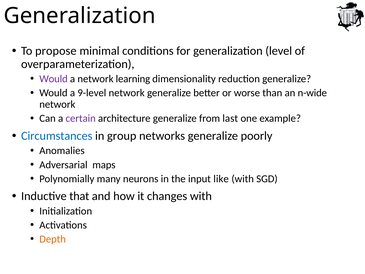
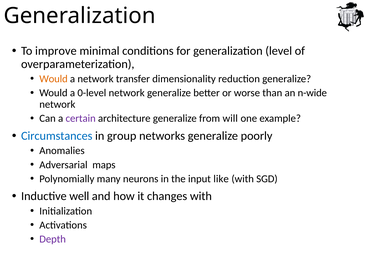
propose: propose -> improve (56, 51)
Would colour: purple -> orange (54, 79)
learning: learning -> transfer (133, 79)
9-level: 9-level -> 0-level (92, 93)
last: last -> will (230, 118)
that: that -> well (79, 196)
Depth colour: orange -> purple (53, 239)
